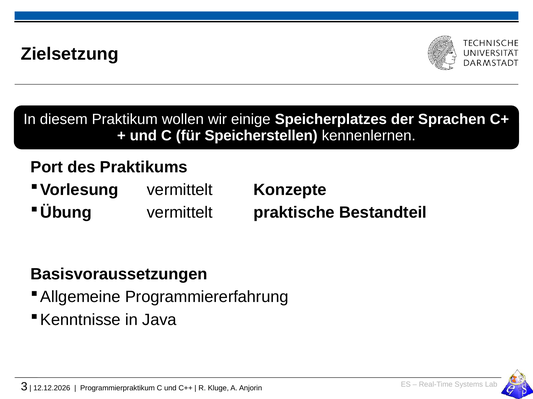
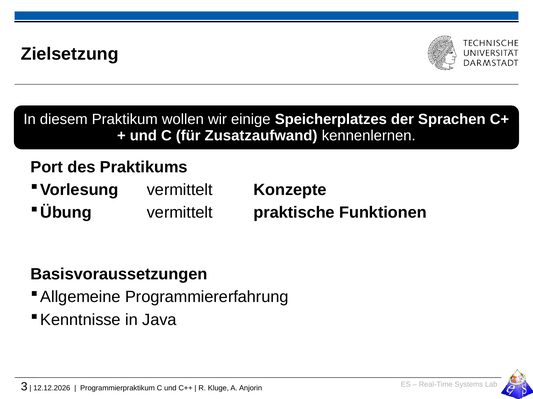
Speicherstellen: Speicherstellen -> Zusatzaufwand (261, 136)
Bestandteil: Bestandteil -> Funktionen (383, 213)
